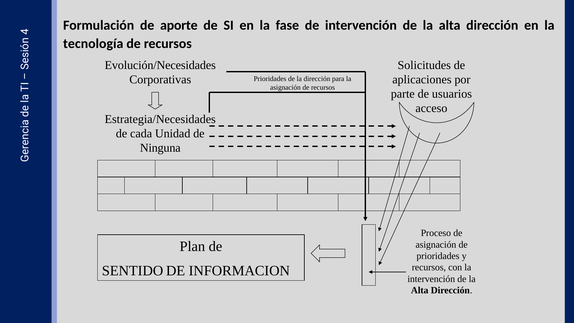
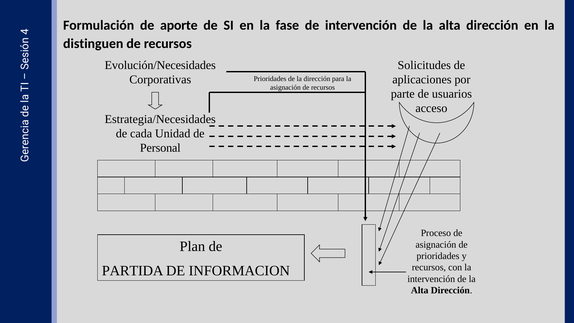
tecnología: tecnología -> distinguen (93, 43)
Ninguna: Ninguna -> Personal (160, 148)
SENTIDO: SENTIDO -> PARTIDA (133, 271)
